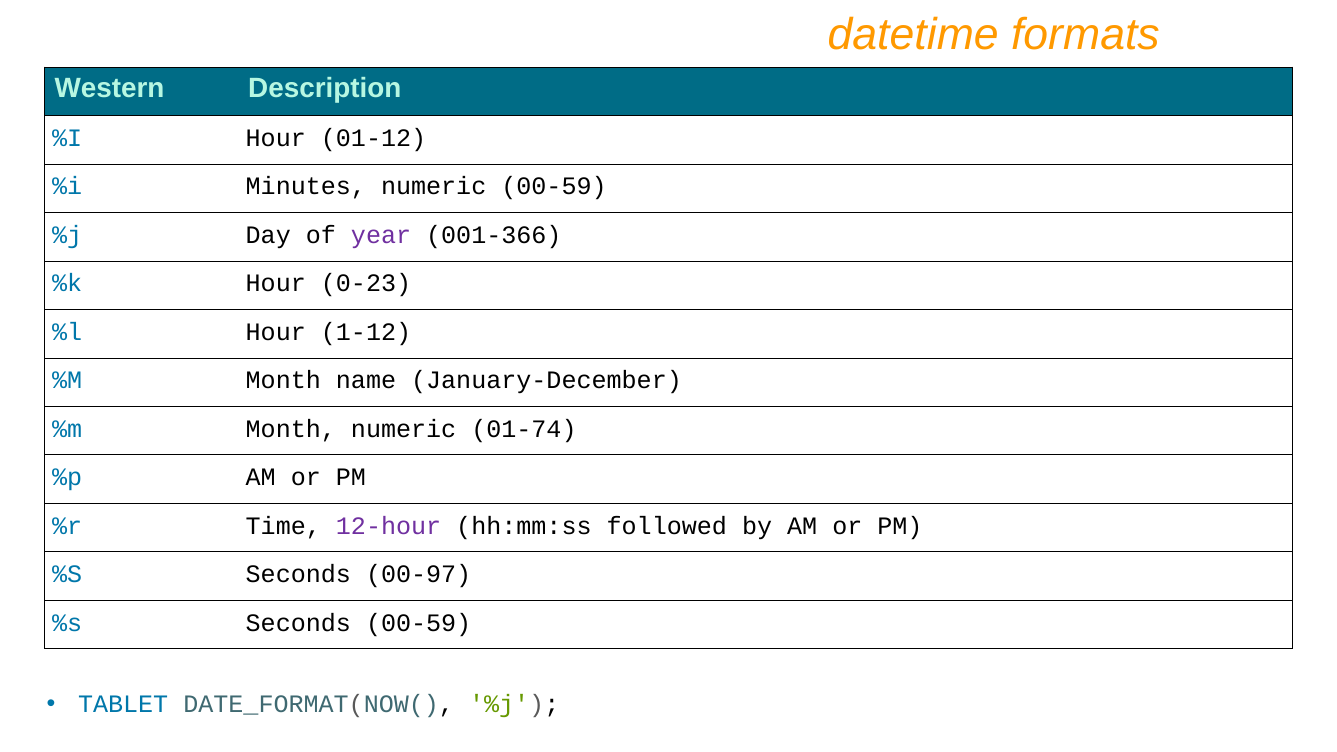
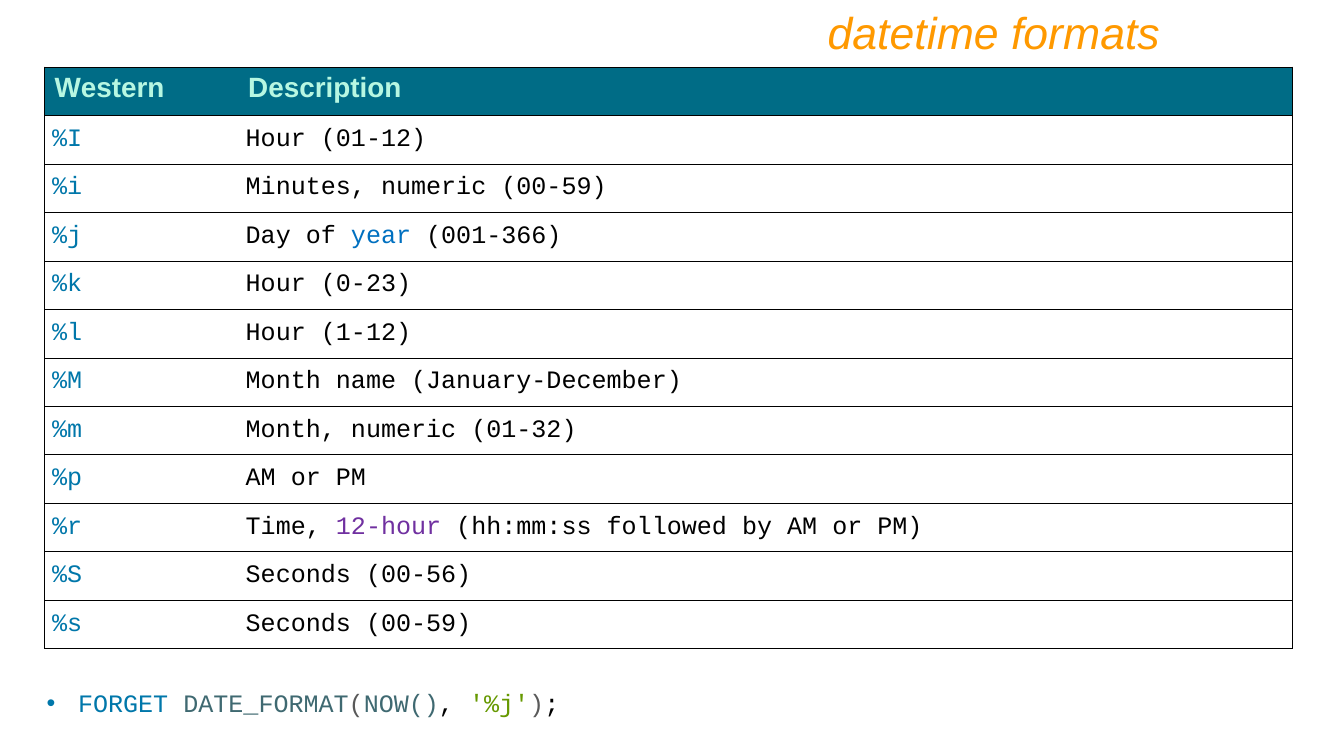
year colour: purple -> blue (381, 235)
01-74: 01-74 -> 01-32 (524, 429)
00-97: 00-97 -> 00-56 (419, 575)
TABLET: TABLET -> FORGET (123, 705)
